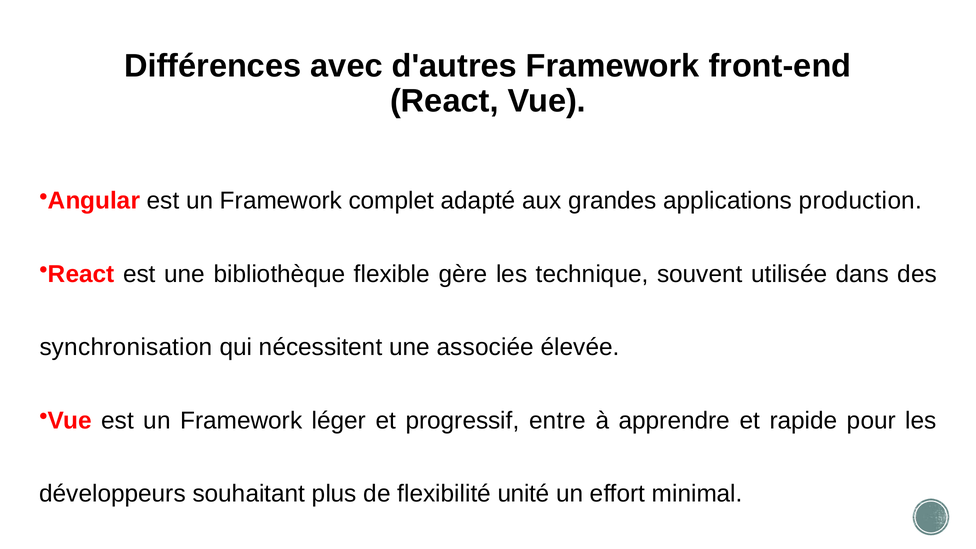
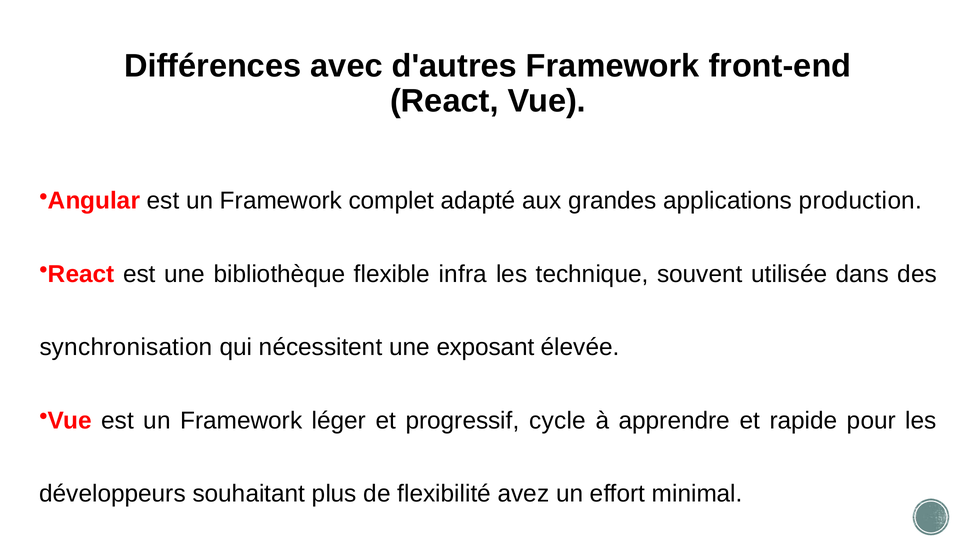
gère: gère -> infra (463, 274)
associée: associée -> exposant (485, 347)
entre: entre -> cycle (557, 421)
unité: unité -> avez (523, 494)
